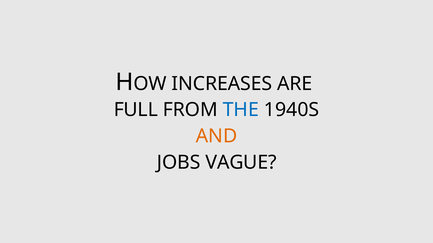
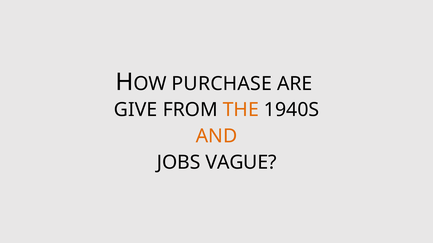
INCREASES: INCREASES -> PURCHASE (222, 84)
FULL: FULL -> GIVE (136, 110)
THE colour: blue -> orange (241, 110)
